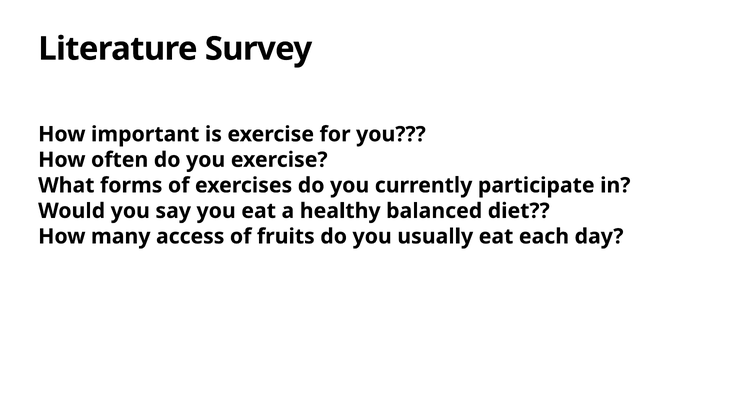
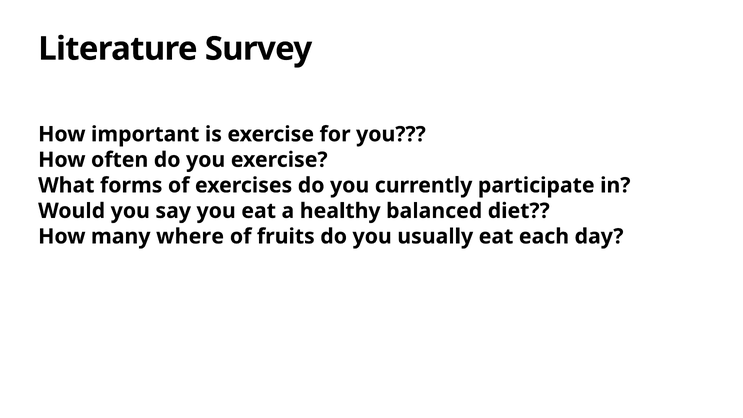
access: access -> where (190, 236)
